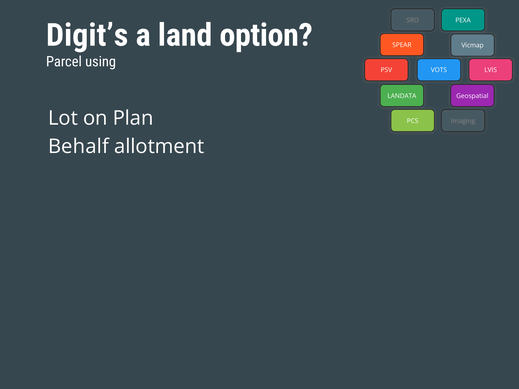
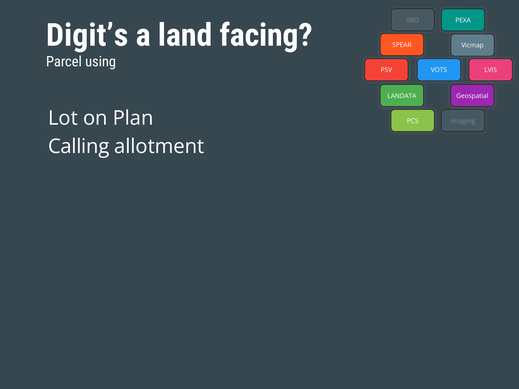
option: option -> facing (266, 35)
Behalf: Behalf -> Calling (79, 146)
